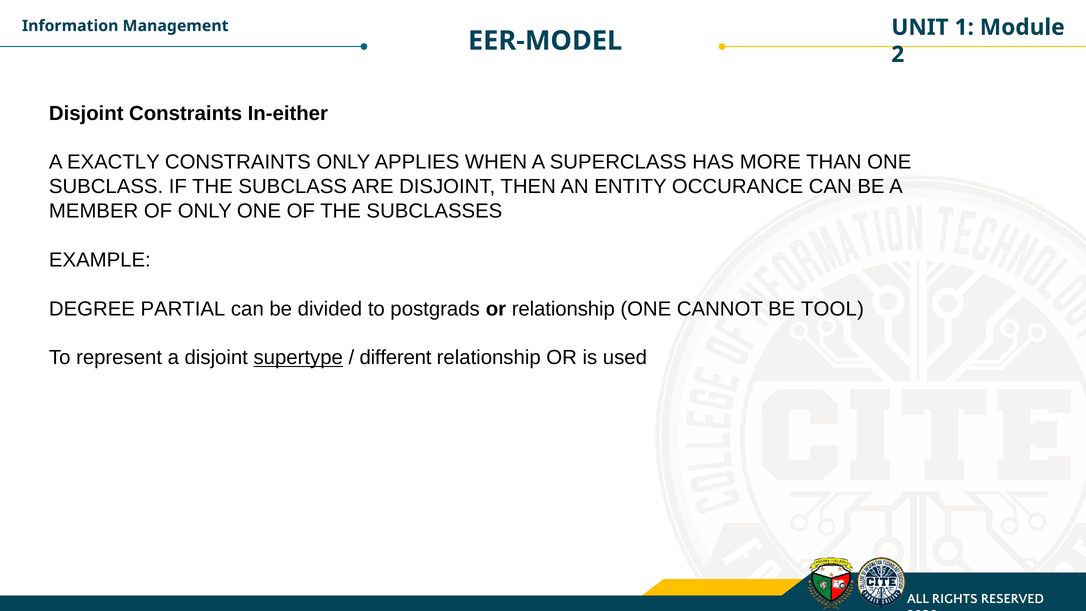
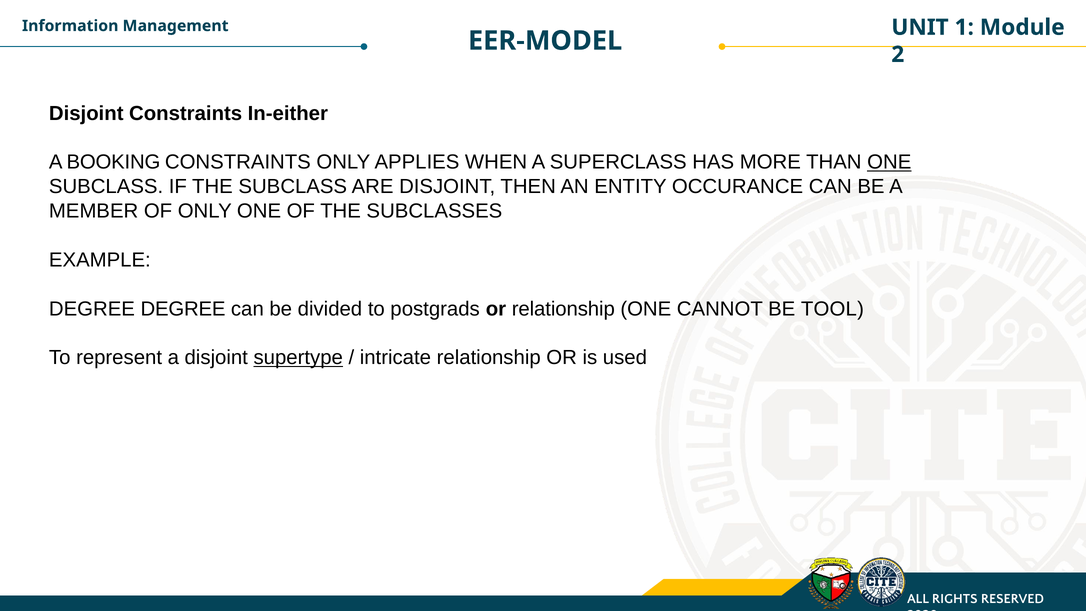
EXACTLY: EXACTLY -> BOOKING (113, 162)
ONE underline: none -> present (889, 162)
DEGREE PARTIAL: PARTIAL -> DEGREE (183, 309)
different: different -> intricate (395, 358)
